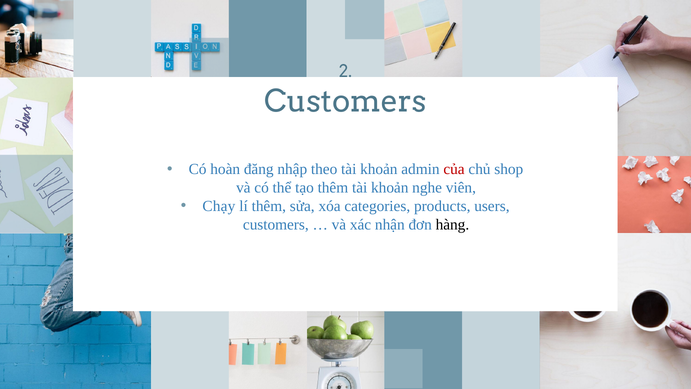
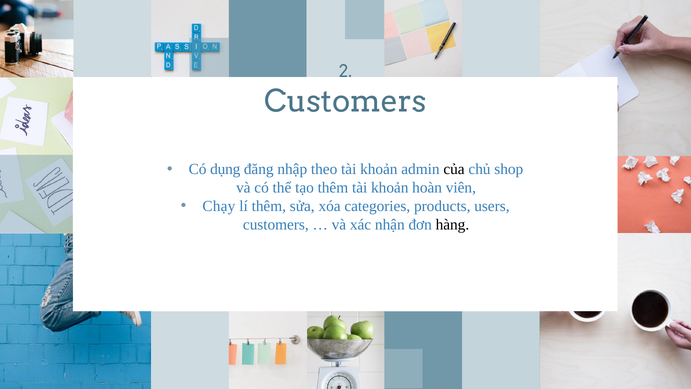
hoàn: hoàn -> dụng (225, 169)
của colour: red -> black (454, 169)
nghe: nghe -> hoàn (427, 188)
